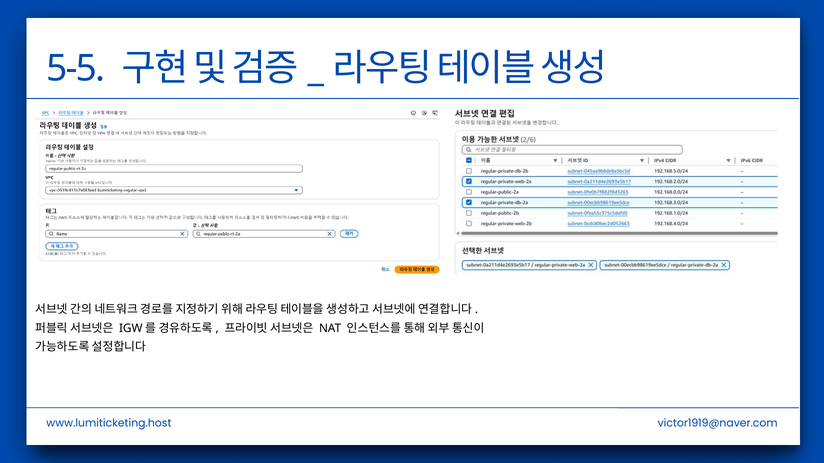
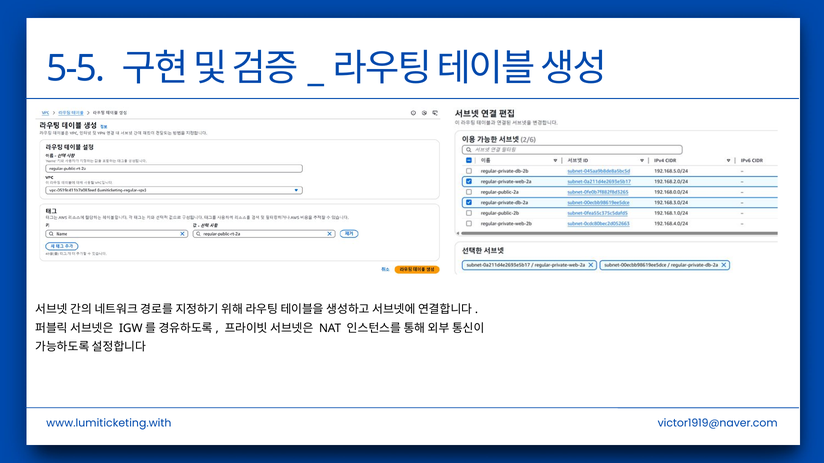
www.lumiticketing.host: www.lumiticketing.host -> www.lumiticketing.with (109, 423)
